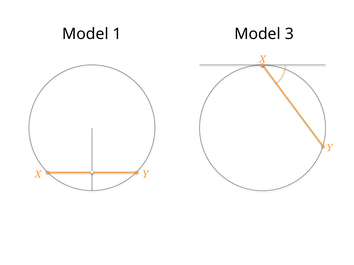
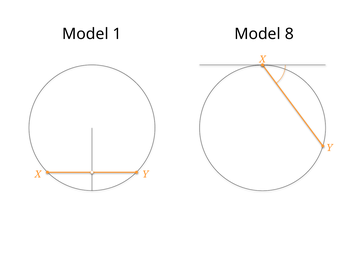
3: 3 -> 8 (289, 34)
